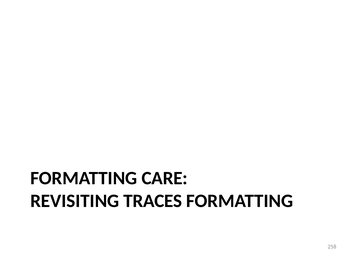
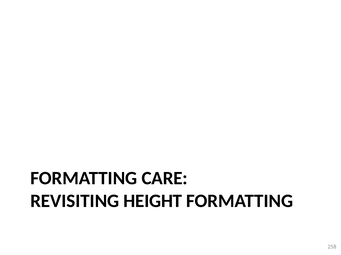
TRACES: TRACES -> HEIGHT (153, 201)
